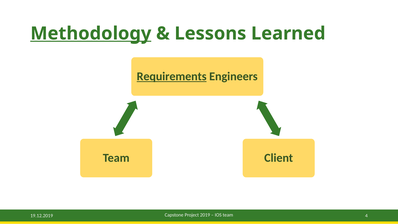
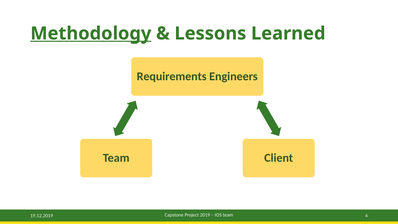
Requirements underline: present -> none (172, 76)
